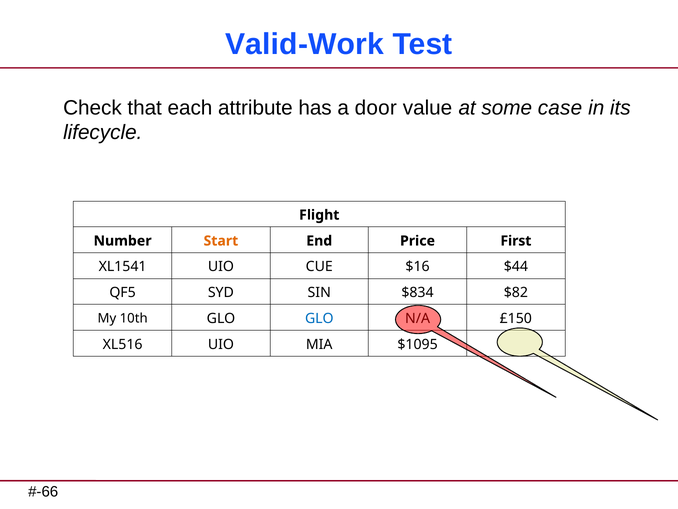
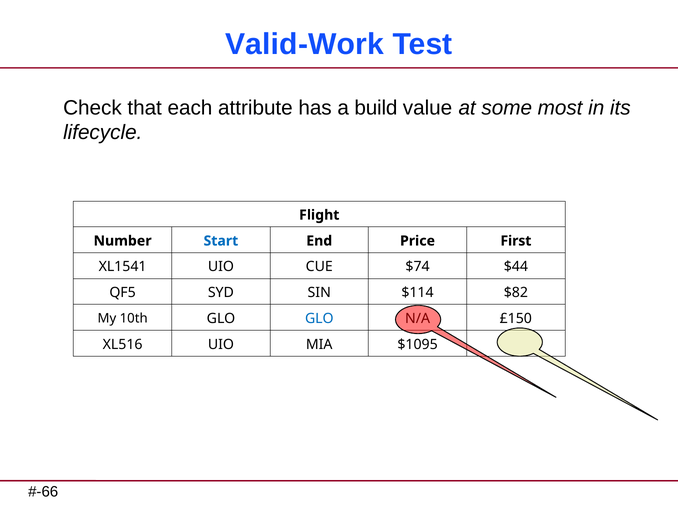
door: door -> build (376, 108)
case: case -> most (560, 108)
Start colour: orange -> blue (221, 241)
$16: $16 -> $74 (418, 266)
$834: $834 -> $114 (418, 292)
